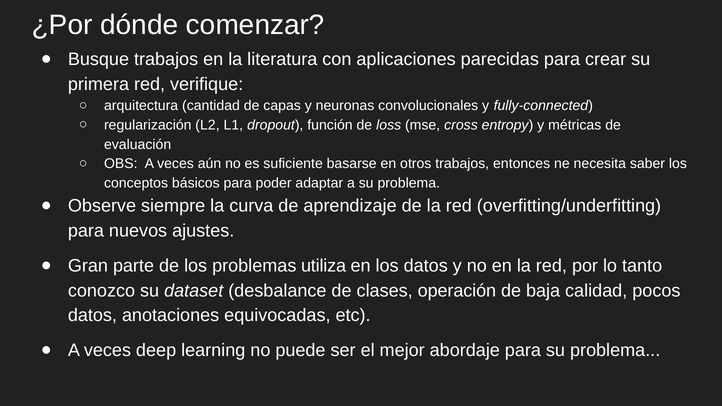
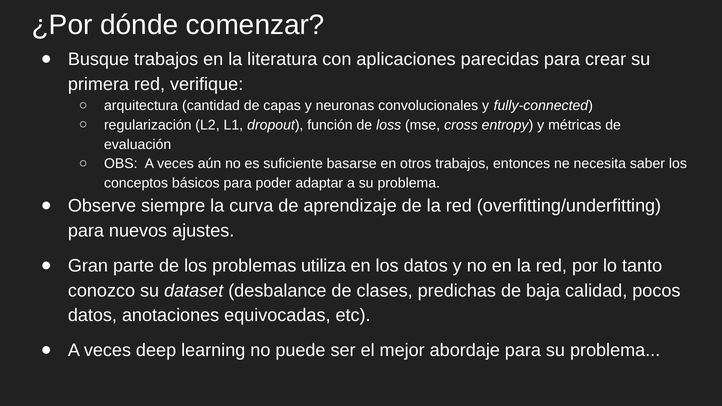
operación: operación -> predichas (457, 291)
